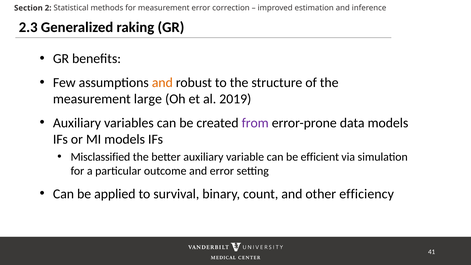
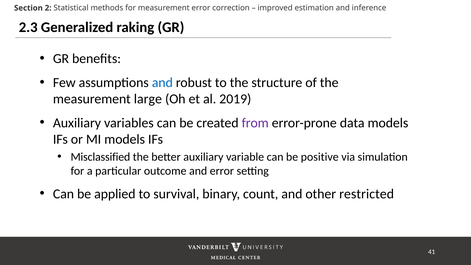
and colour: orange -> blue (162, 83)
efficient: efficient -> positive (320, 157)
efficiency: efficiency -> restricted (367, 194)
